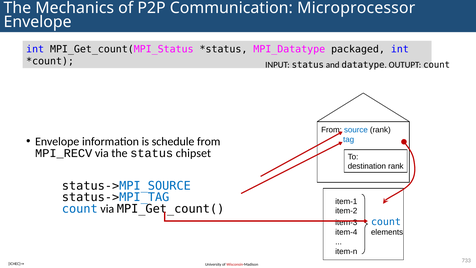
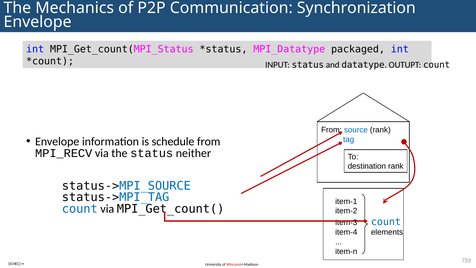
Microprocessor: Microprocessor -> Synchronization (356, 8)
chipset: chipset -> neither (193, 153)
